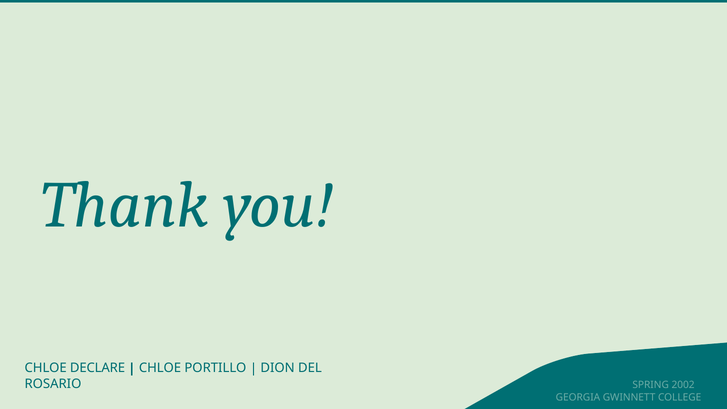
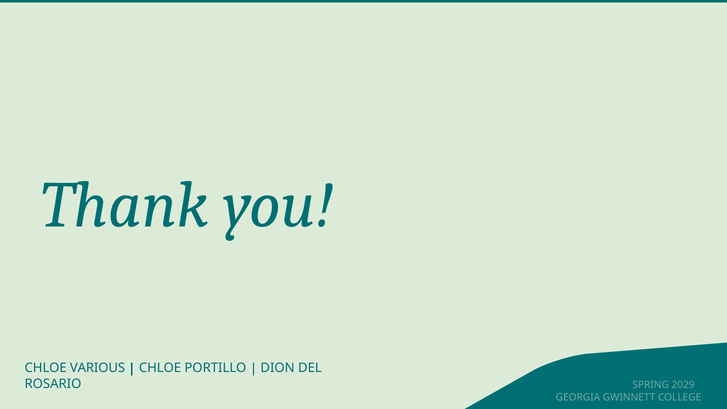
DECLARE: DECLARE -> VARIOUS (98, 368)
2002: 2002 -> 2029 (683, 385)
